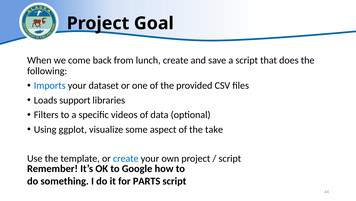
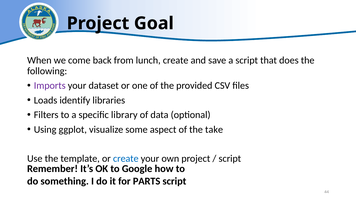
Imports colour: blue -> purple (50, 85)
support: support -> identify (75, 100)
videos: videos -> library (124, 114)
